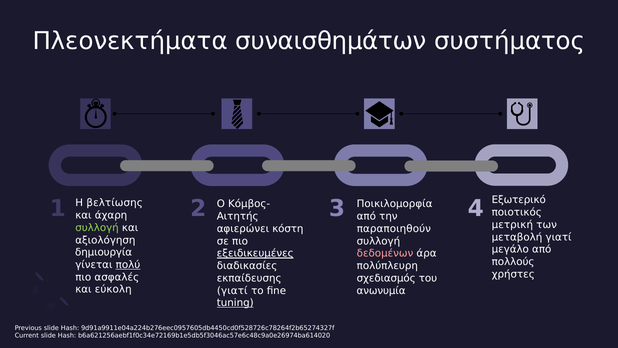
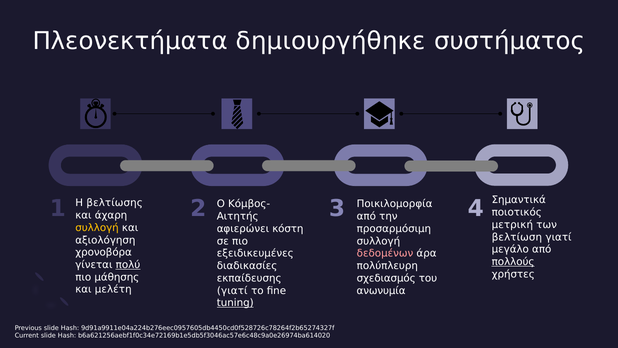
συναισθημάτων: συναισθημάτων -> δημιουργήθηκε (331, 41)
Εξωτερικό: Εξωτερικό -> Σημαντικά (519, 200)
συλλογή colour: light green -> yellow (97, 227)
παραποιηθούν: παραποιηθούν -> προσαρμόσιμη (394, 229)
μεταβολή: μεταβολή -> βελτίωση (517, 237)
δημιουργία: δημιουργία -> χρονοβόρα (104, 252)
εξειδικευμένες underline: present -> none (255, 253)
πολλούς underline: none -> present (513, 262)
ασφαλές: ασφαλές -> μάθησης (117, 277)
εύκολη: εύκολη -> μελέτη (113, 289)
